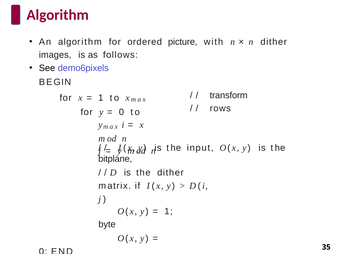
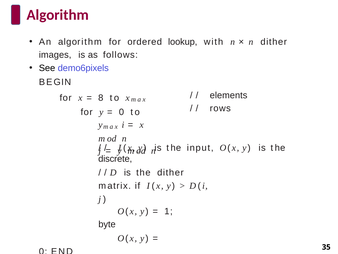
picture: picture -> lookup (183, 42)
transform: transform -> elements (229, 95)
1: 1 -> 8 (101, 98)
bitplane: bitplane -> discrete (115, 158)
